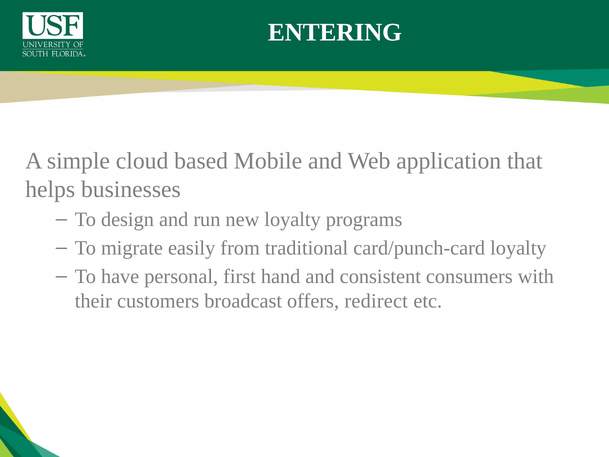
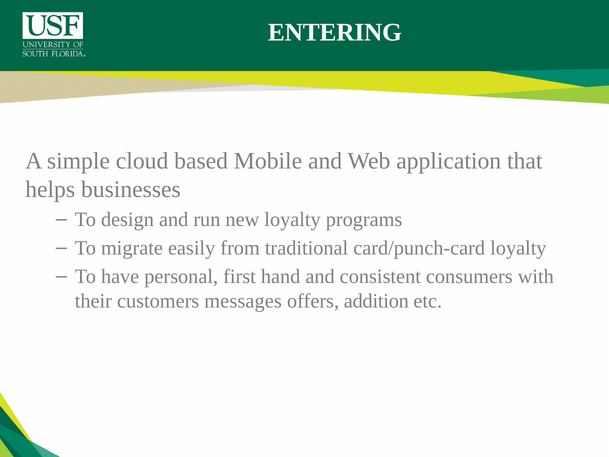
broadcast: broadcast -> messages (243, 301)
redirect: redirect -> addition (376, 301)
